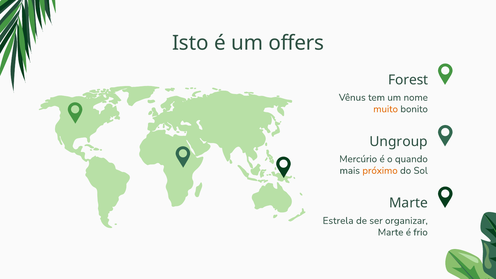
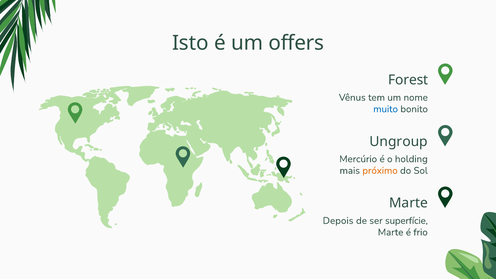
muito colour: orange -> blue (386, 109)
quando: quando -> holding (411, 159)
Estrela: Estrela -> Depois (338, 221)
organizar: organizar -> superfície (406, 221)
